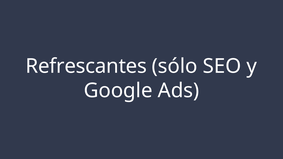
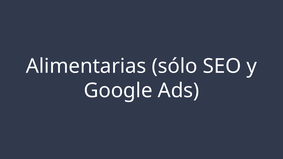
Refrescantes: Refrescantes -> Alimentarias (86, 66)
